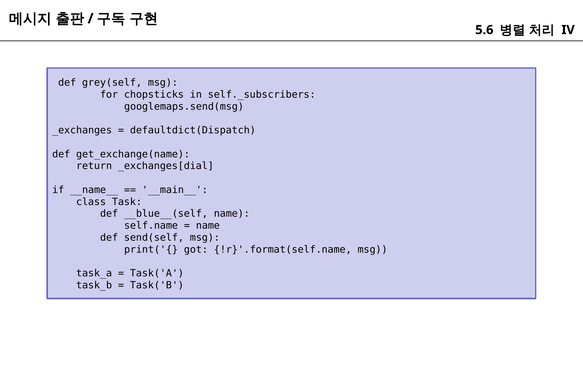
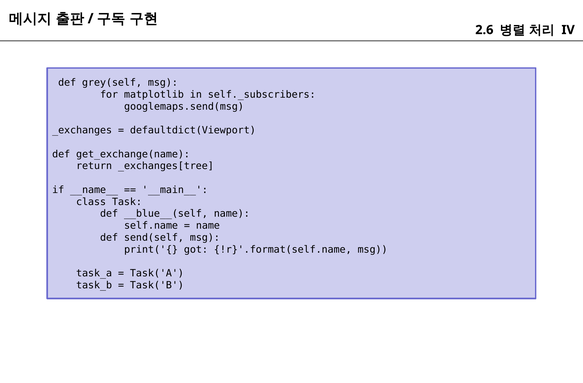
5.6: 5.6 -> 2.6 (484, 30)
chopsticks: chopsticks -> matplotlib (154, 94)
defaultdict(Dispatch: defaultdict(Dispatch -> defaultdict(Viewport (193, 130)
_exchanges[dial: _exchanges[dial -> _exchanges[tree (166, 166)
